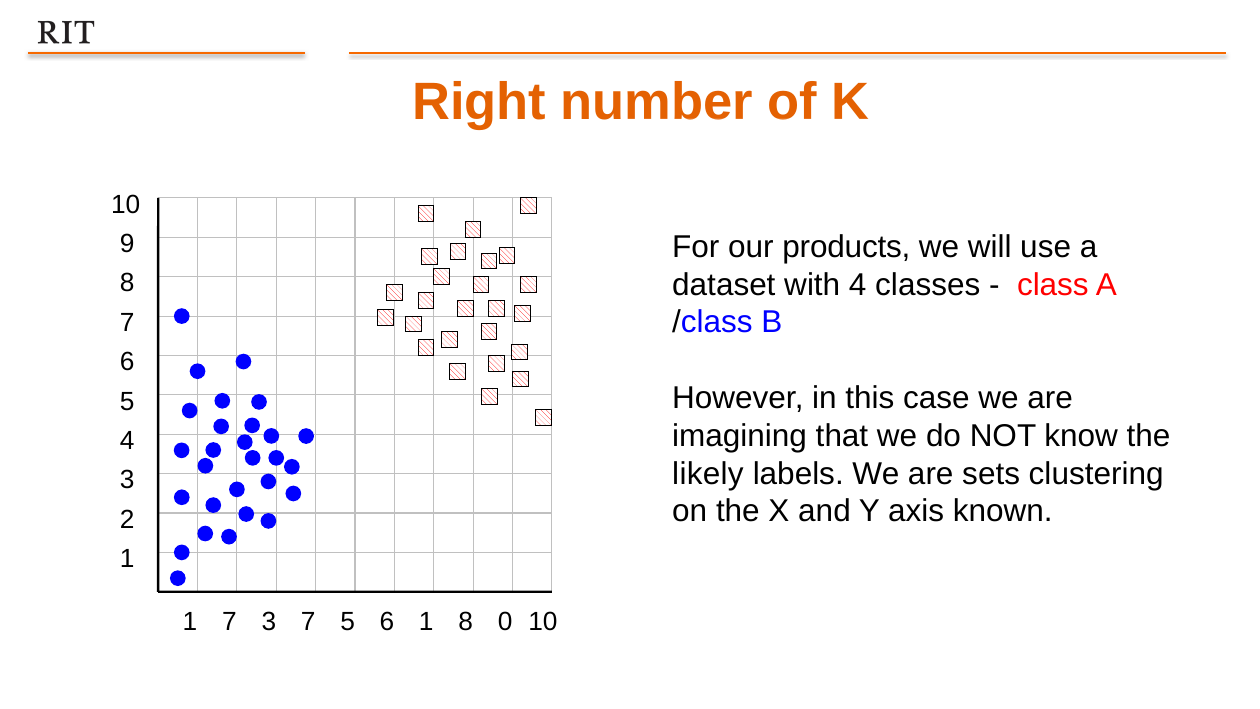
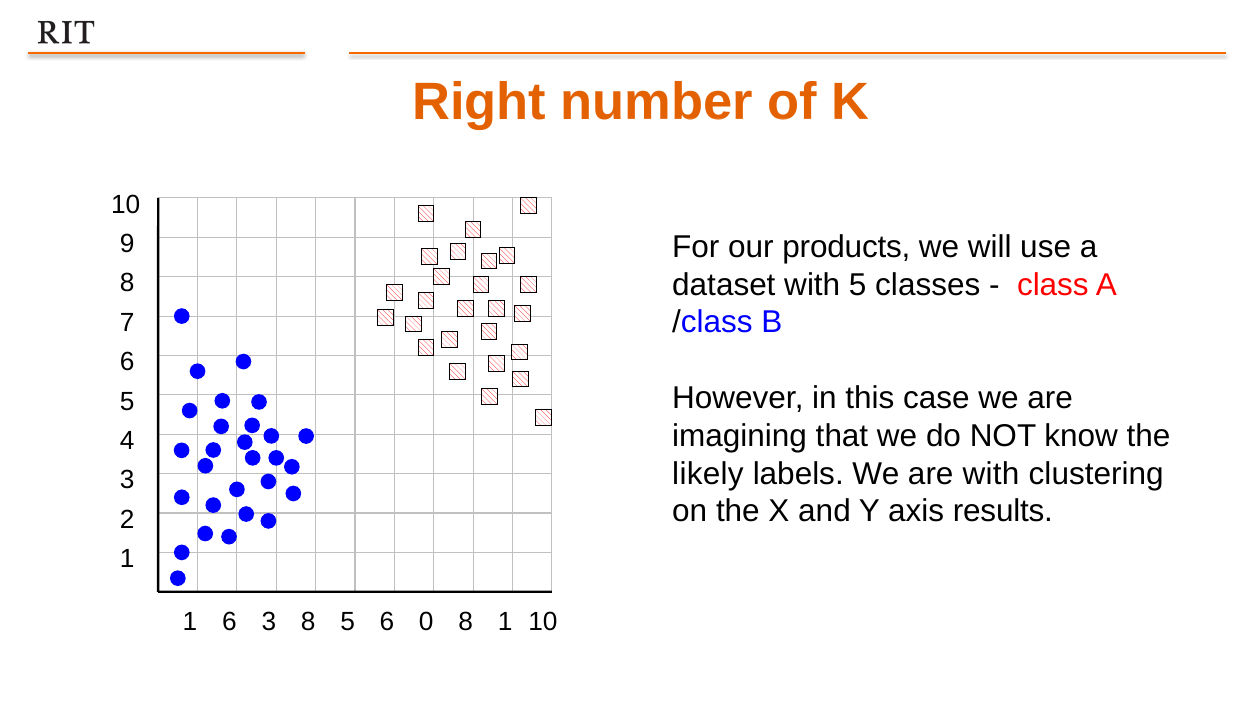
with 4: 4 -> 5 (858, 285)
are sets: sets -> with (991, 474)
known: known -> results (1003, 511)
1 7: 7 -> 6 (229, 622)
3 7: 7 -> 8 (308, 622)
6 1: 1 -> 0 (426, 622)
8 0: 0 -> 1 (505, 622)
